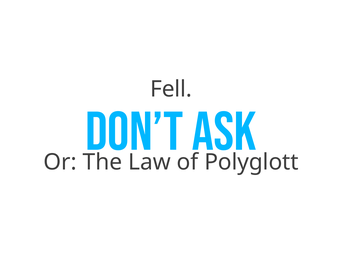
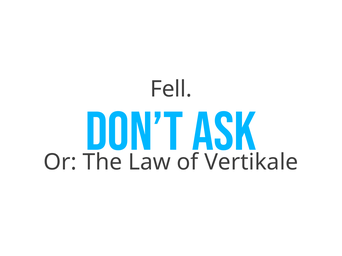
Polyglott: Polyglott -> Vertikale (251, 162)
